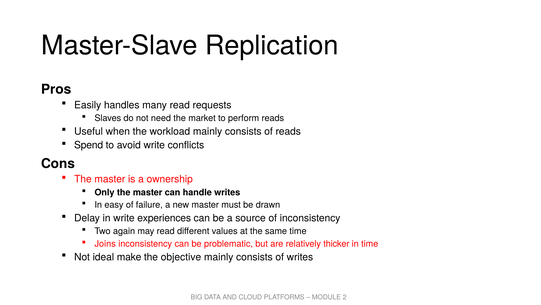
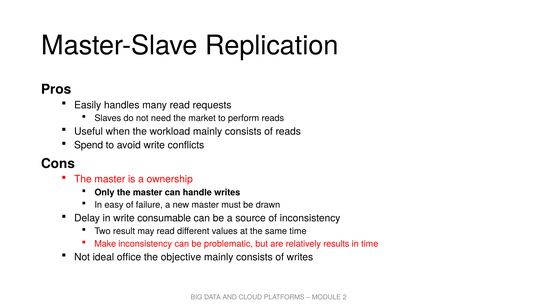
experiences: experiences -> consumable (164, 218)
again: again -> result (124, 231)
Joins: Joins -> Make (105, 243)
thicker: thicker -> results (336, 243)
make: make -> office (129, 256)
